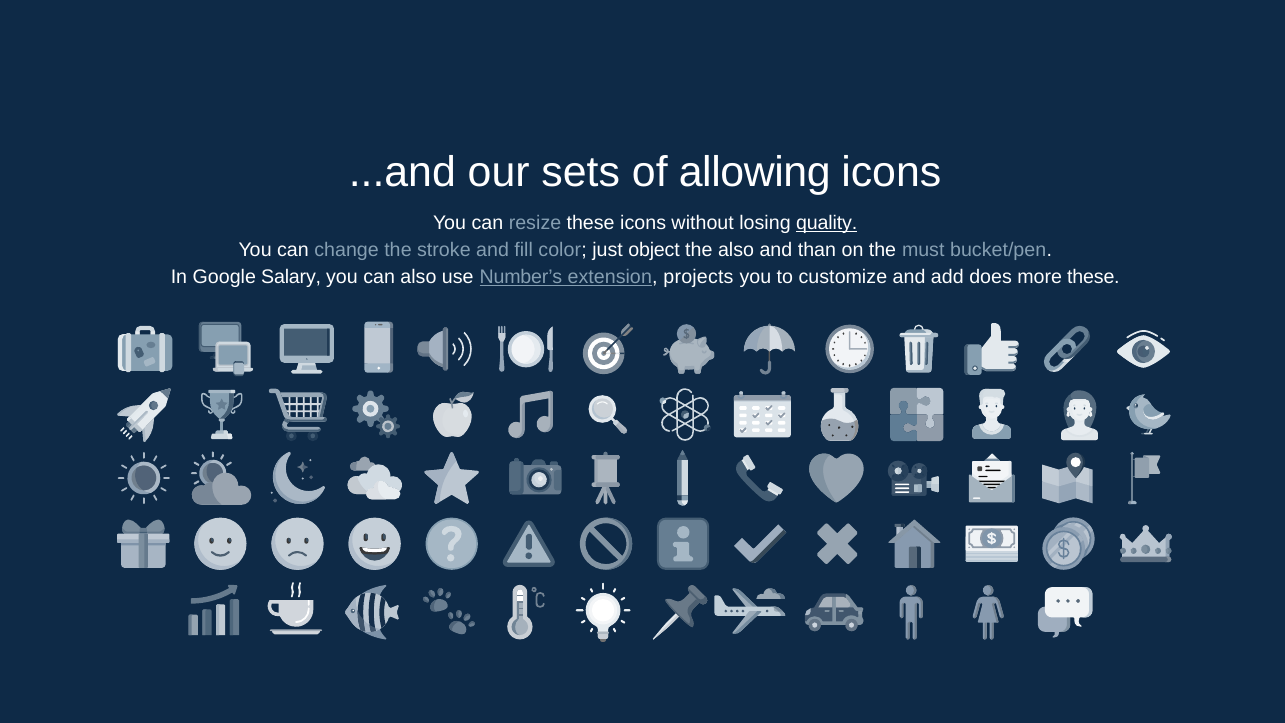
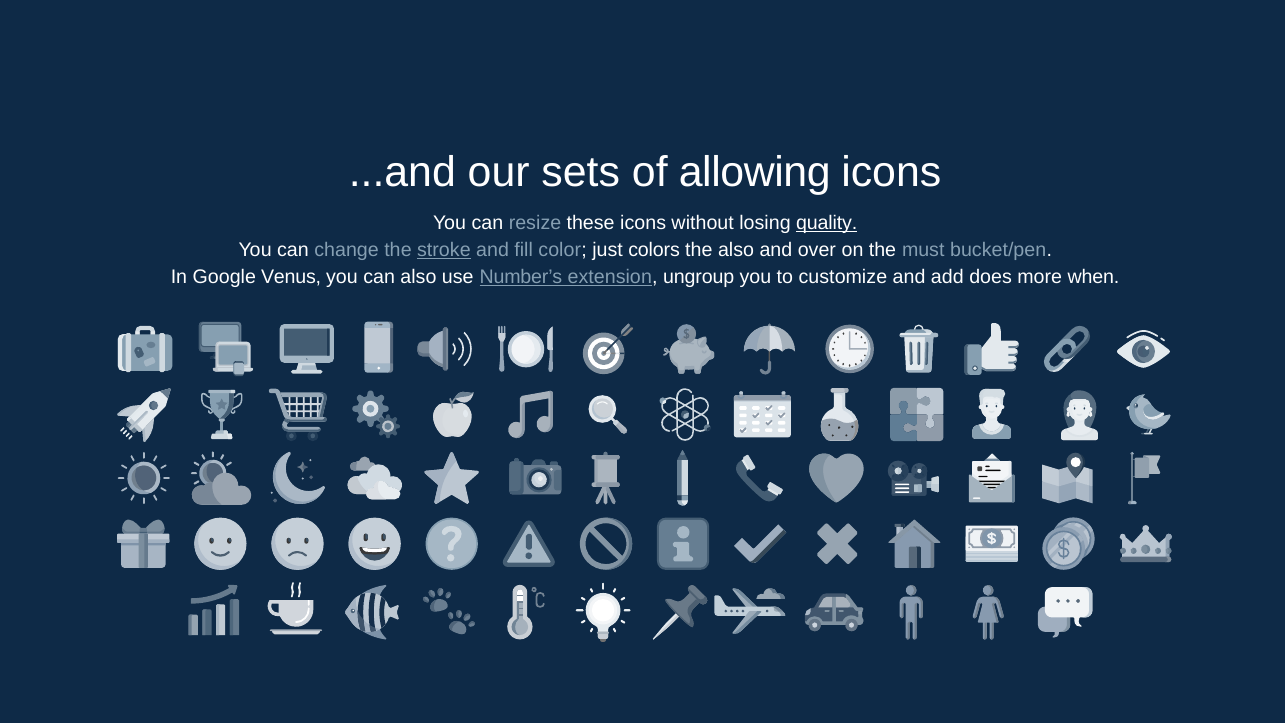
stroke underline: none -> present (444, 250)
object: object -> colors (654, 250)
than: than -> over (817, 250)
Salary: Salary -> Venus (291, 277)
projects: projects -> ungroup (699, 277)
more these: these -> when (1093, 277)
